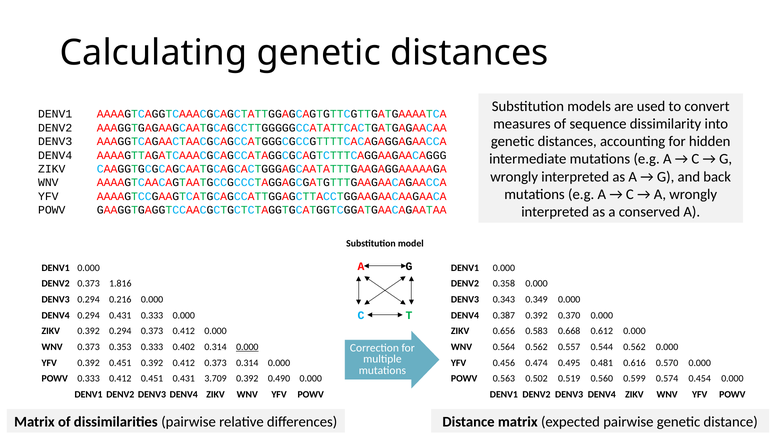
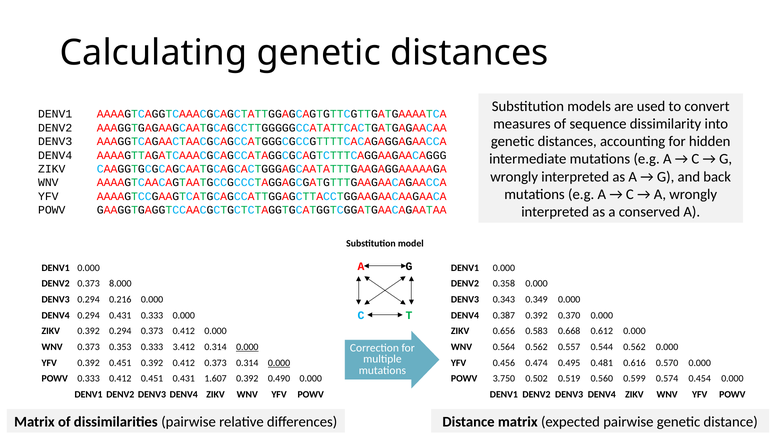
1.816: 1.816 -> 8.000 (120, 284)
0.402: 0.402 -> 3.412 (184, 347)
0.000 underline: none -> present (279, 363)
3.709: 3.709 -> 1.607 (216, 379)
0.563: 0.563 -> 3.750 (504, 379)
